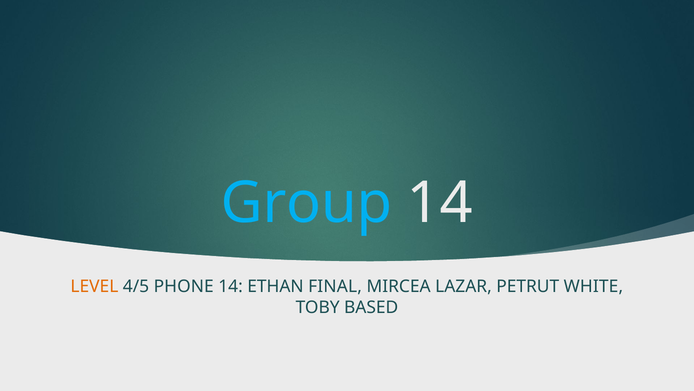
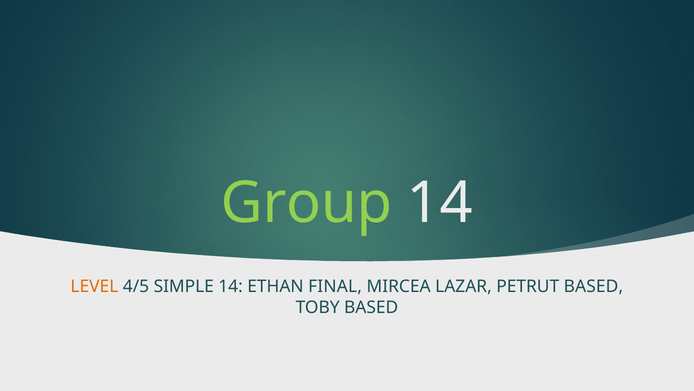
Group colour: light blue -> light green (306, 203)
PHONE: PHONE -> SIMPLE (184, 286)
PETRUT WHITE: WHITE -> BASED (593, 286)
